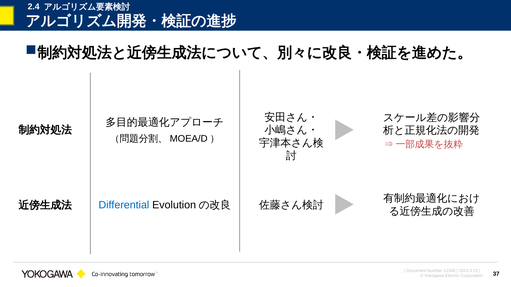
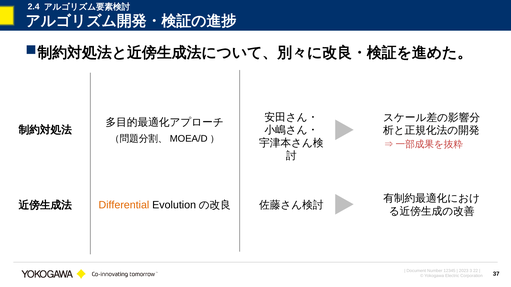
Differential colour: blue -> orange (124, 205)
